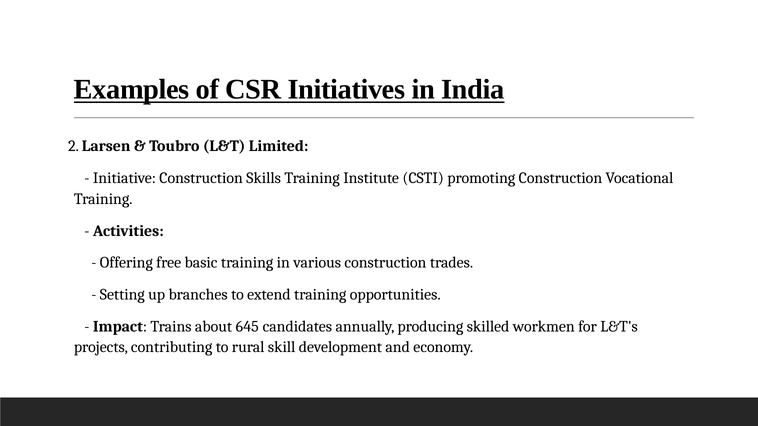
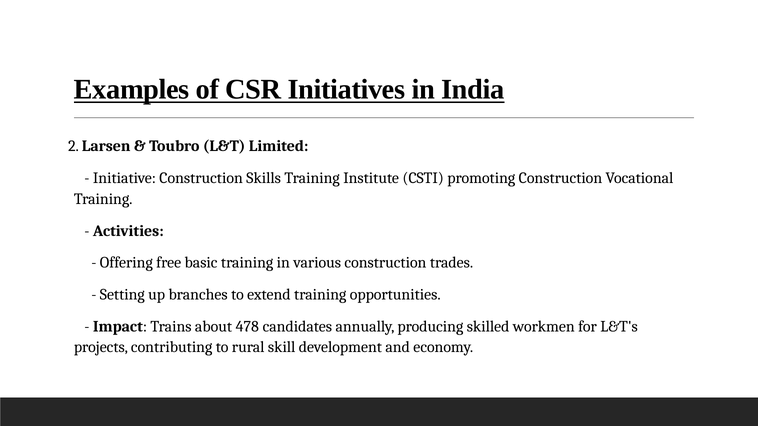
645: 645 -> 478 (247, 327)
